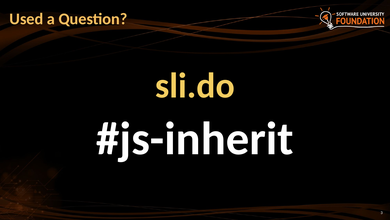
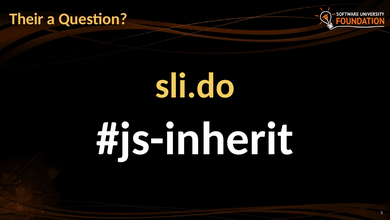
Used: Used -> Their (26, 19)
